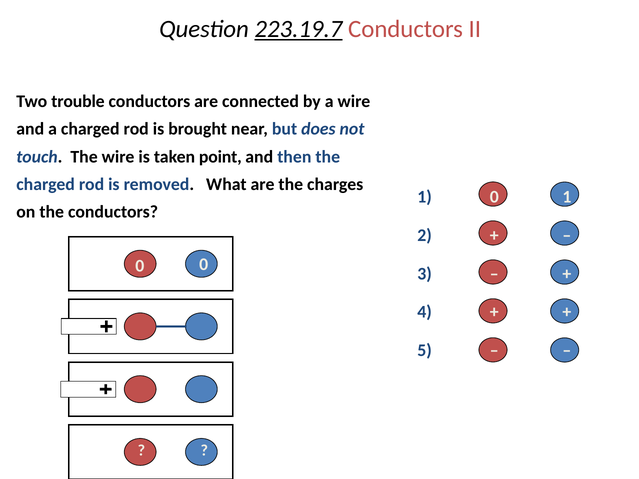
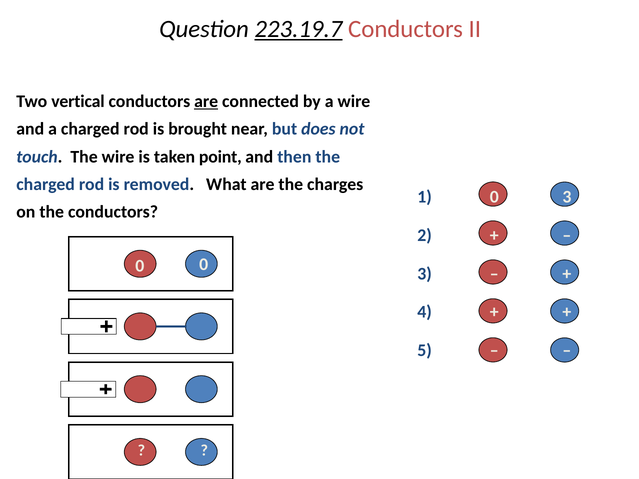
trouble: trouble -> vertical (78, 101)
are underline: none -> present (206, 101)
0 1: 1 -> 3 (567, 197)
